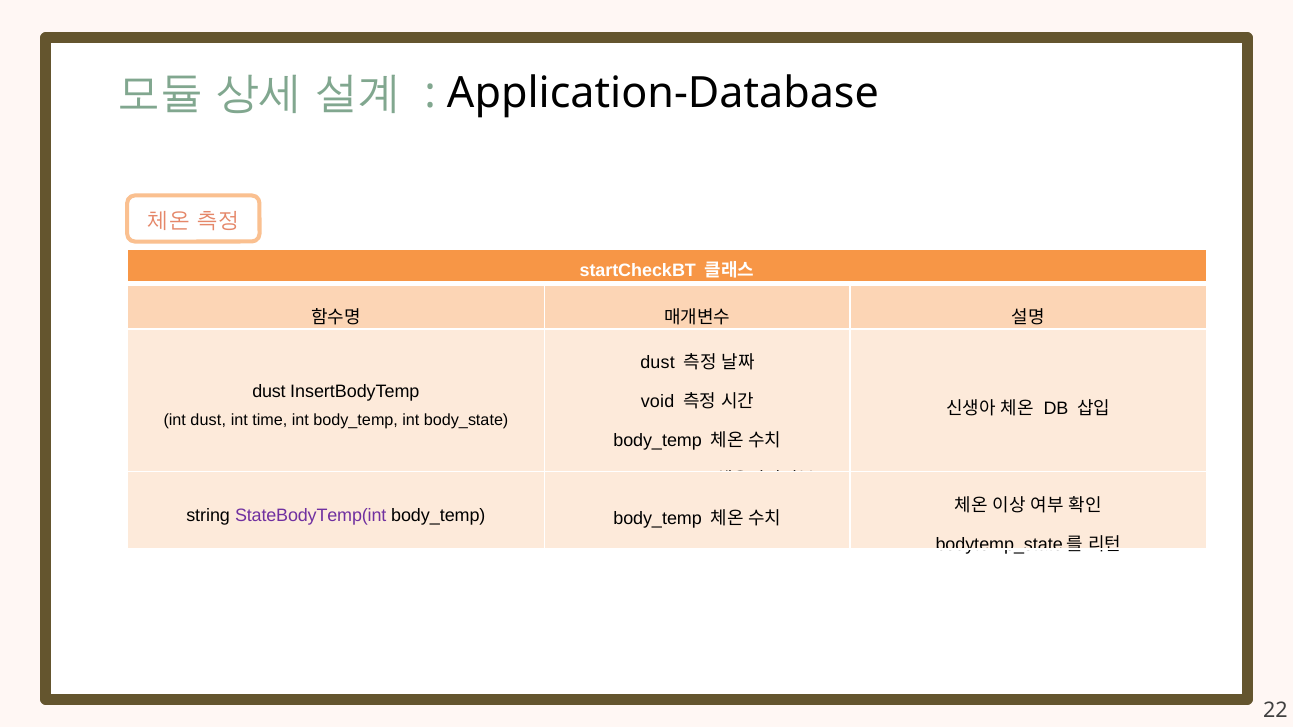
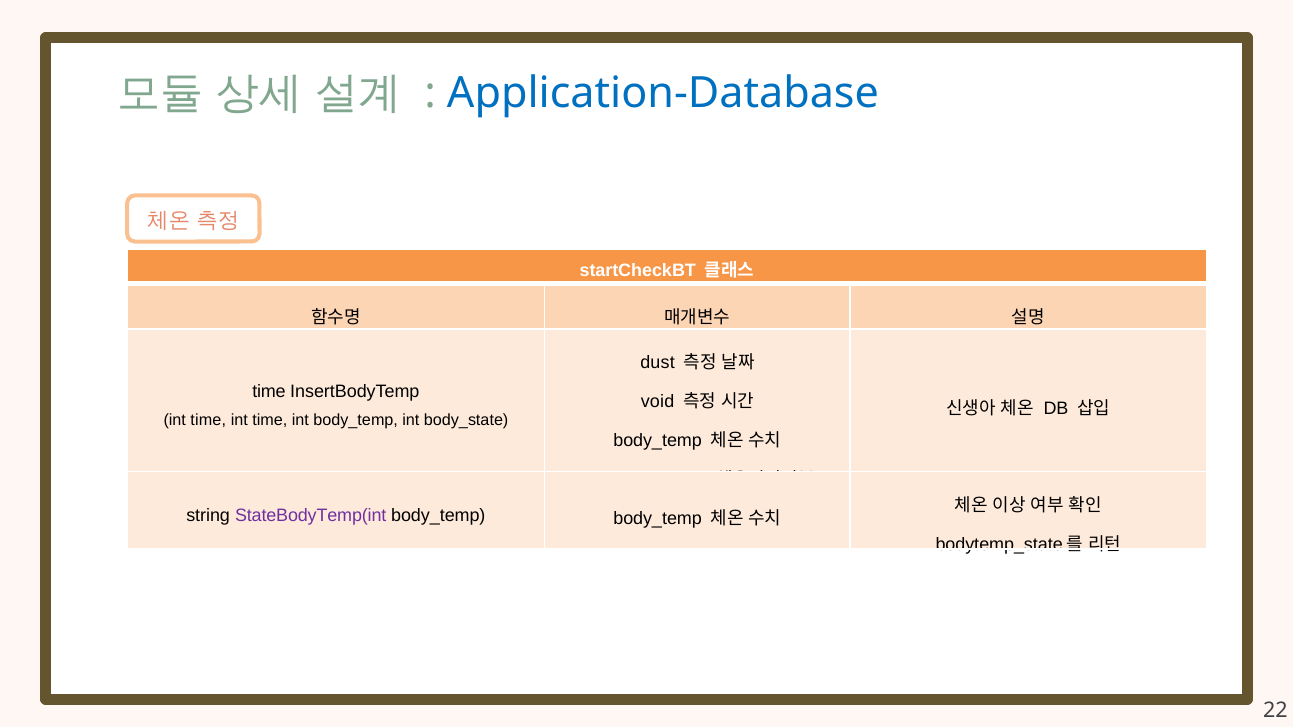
Application-Database colour: black -> blue (663, 93)
dust: dust -> time (269, 392)
dust: dust -> time (208, 420)
